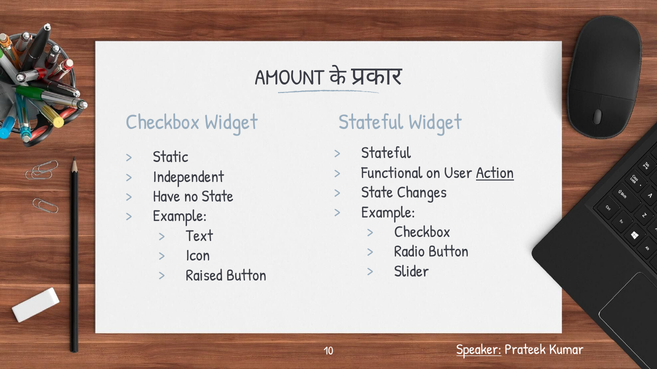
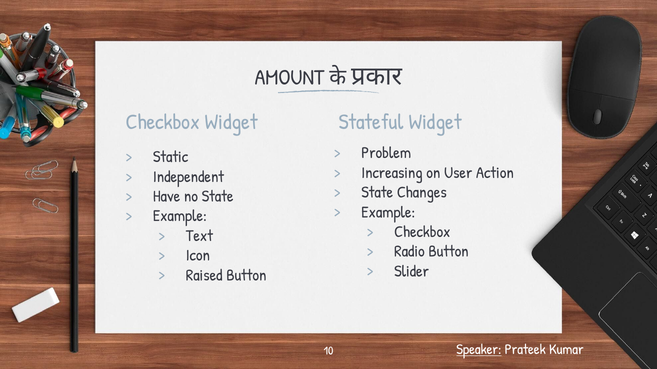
Stateful: Stateful -> Problem (386, 153)
Functional: Functional -> Increasing (392, 173)
Action underline: present -> none (495, 173)
